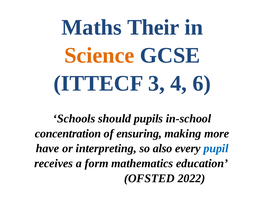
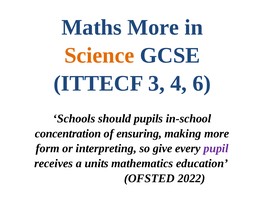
Maths Their: Their -> More (153, 27)
have: have -> form (48, 148)
also: also -> give (163, 148)
pupil colour: blue -> purple (216, 148)
form: form -> units (97, 163)
